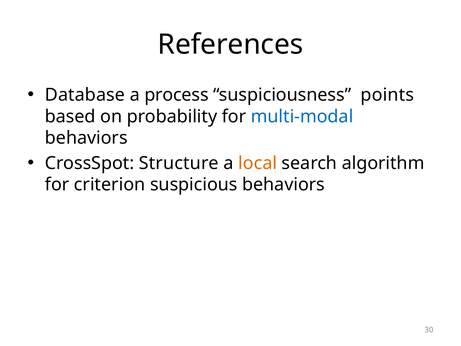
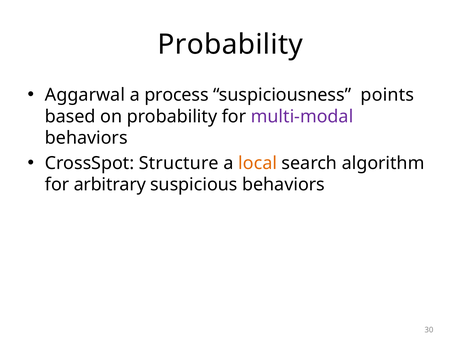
References: References -> Probability (230, 45)
Database: Database -> Aggarwal (85, 95)
multi-modal colour: blue -> purple (302, 116)
criterion: criterion -> arbitrary (110, 184)
